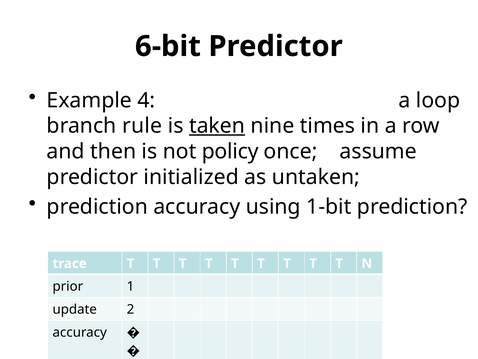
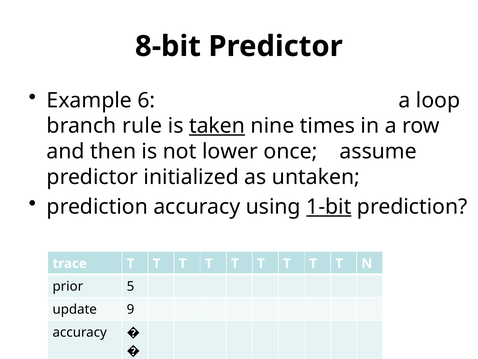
6-bit: 6-bit -> 8-bit (168, 46)
4: 4 -> 6 (146, 100)
policy: policy -> lower (230, 151)
1-bit underline: none -> present (329, 207)
1: 1 -> 5 (130, 286)
2: 2 -> 9 (130, 309)
